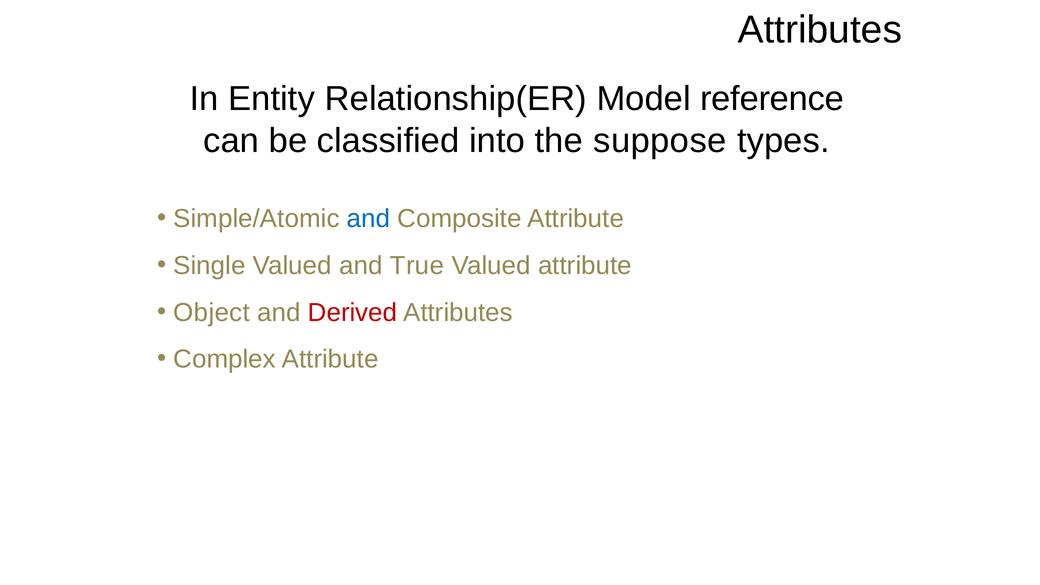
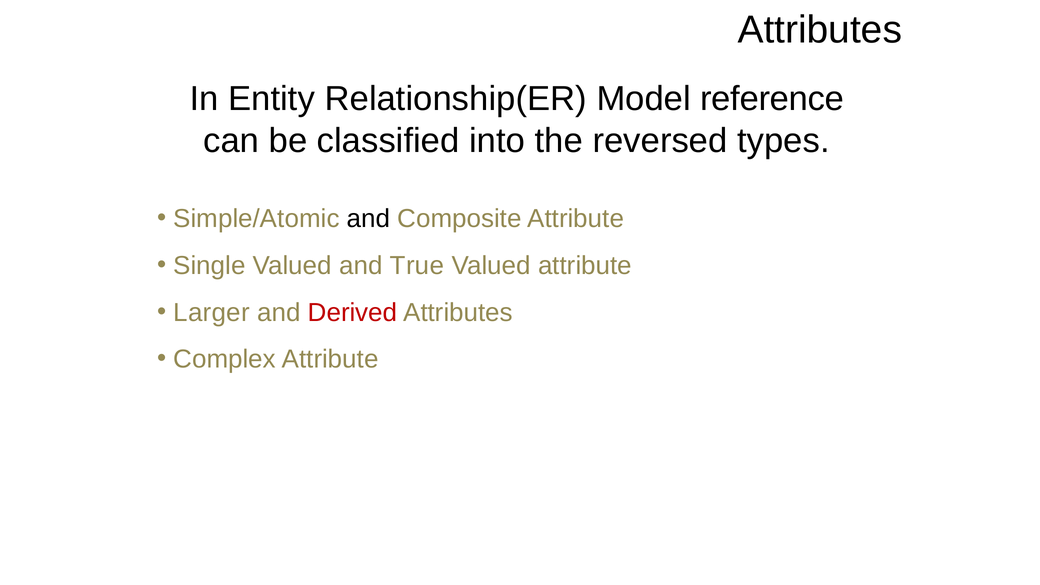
suppose: suppose -> reversed (660, 141)
and colour: blue -> black (368, 219)
Object: Object -> Larger (212, 312)
